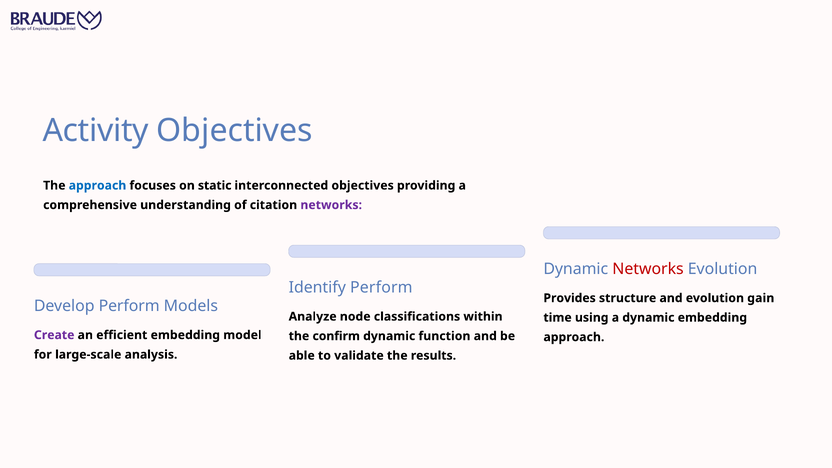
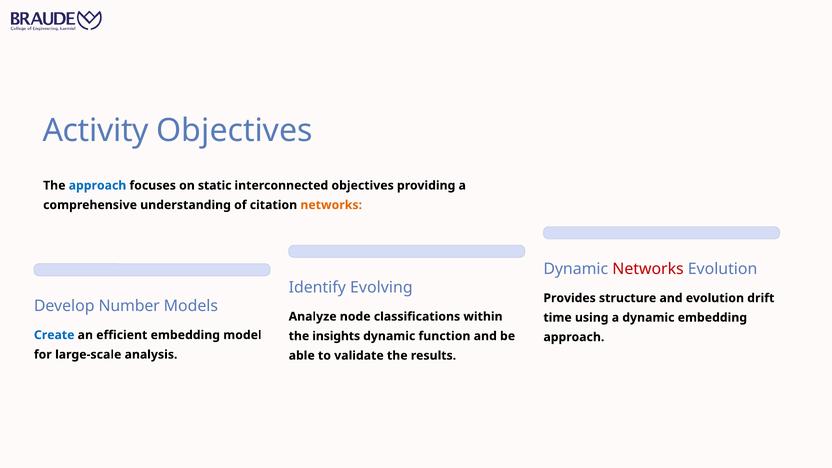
networks colour: purple -> orange (331, 205)
Identify Perform: Perform -> Evolving (381, 288)
gain: gain -> drift (761, 298)
Develop Perform: Perform -> Number (129, 306)
Create colour: purple -> blue (54, 335)
confirm: confirm -> insights (336, 336)
